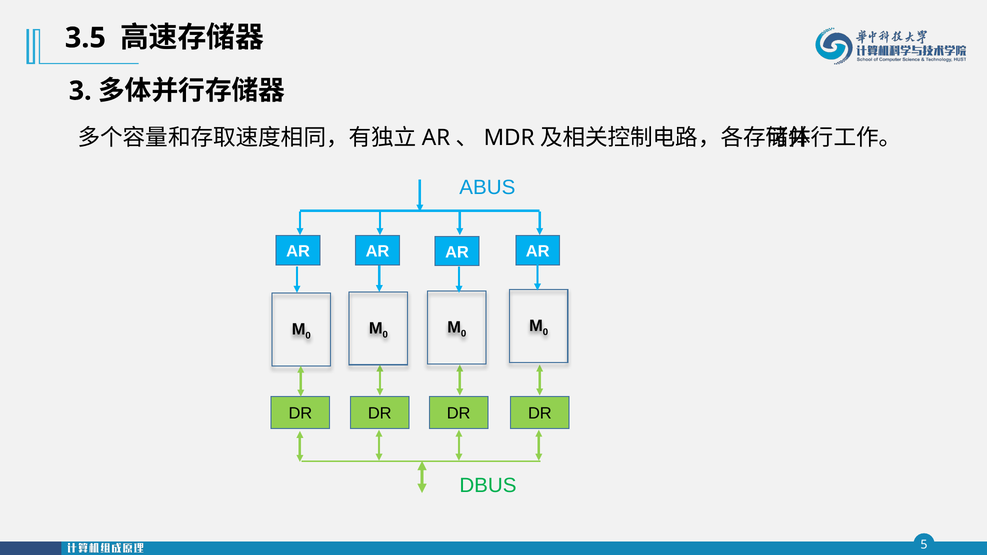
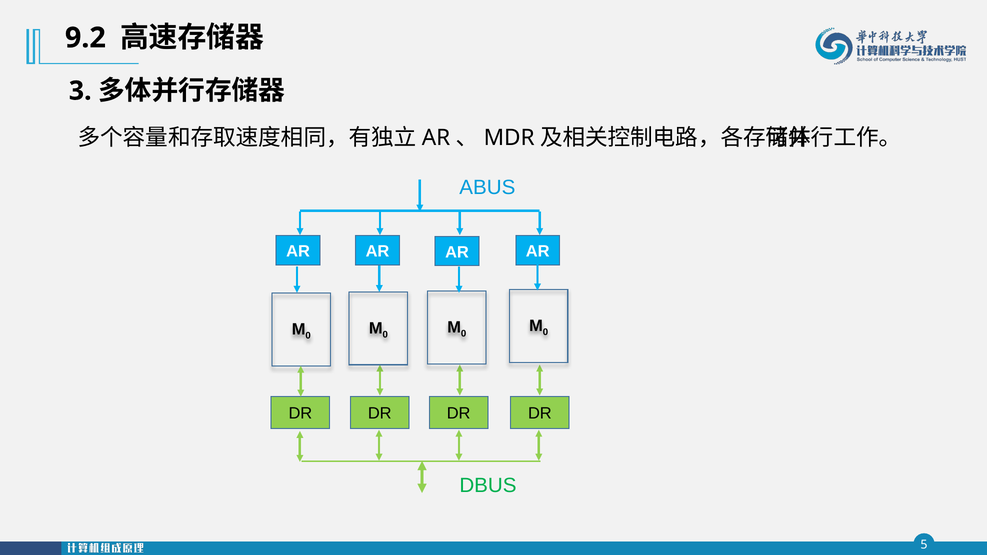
3.5: 3.5 -> 9.2 (85, 38)
